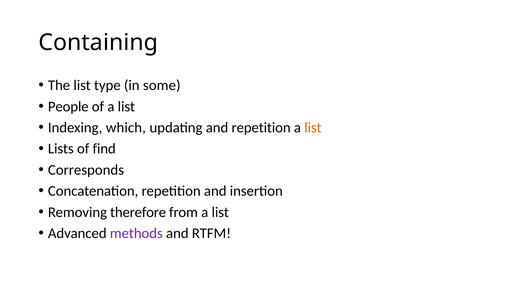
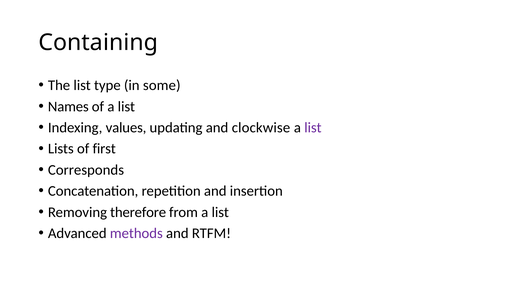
People: People -> Names (68, 106)
which: which -> values (126, 128)
and repetition: repetition -> clockwise (261, 128)
list colour: orange -> purple (313, 128)
find: find -> first (104, 149)
